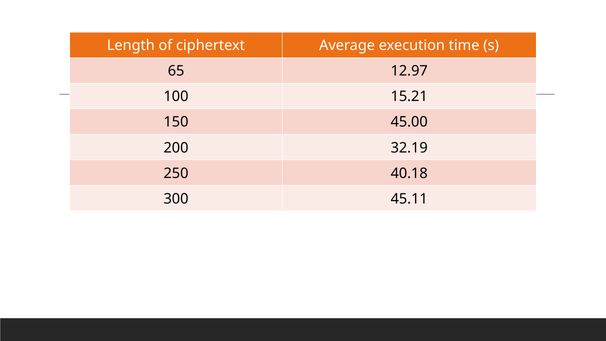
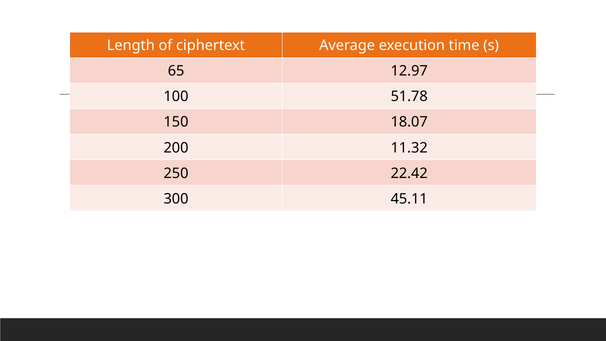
15.21: 15.21 -> 51.78 (409, 97)
45.00: 45.00 -> 18.07 (409, 122)
32.19: 32.19 -> 11.32 (409, 148)
40.18: 40.18 -> 22.42 (409, 173)
